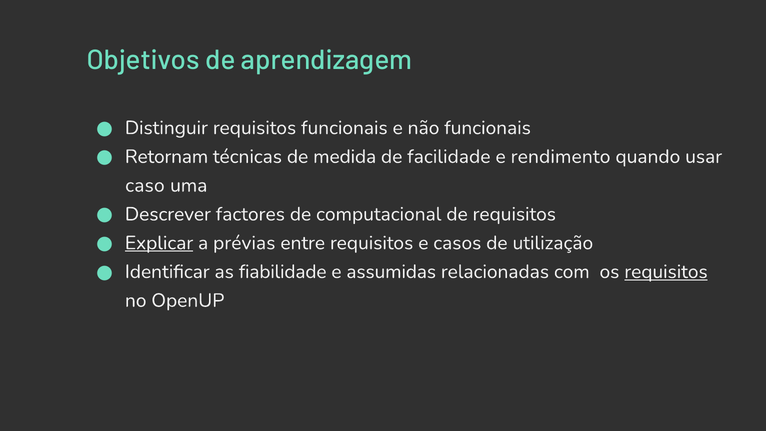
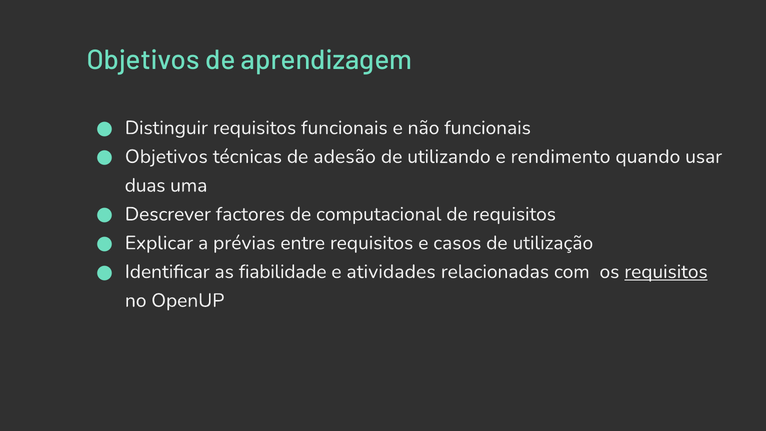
Retornam: Retornam -> Objetivos (166, 157)
medida: medida -> adesão (345, 157)
facilidade: facilidade -> utilizando (449, 157)
caso: caso -> duas (145, 185)
Explicar underline: present -> none (159, 243)
assumidas: assumidas -> atividades (391, 272)
